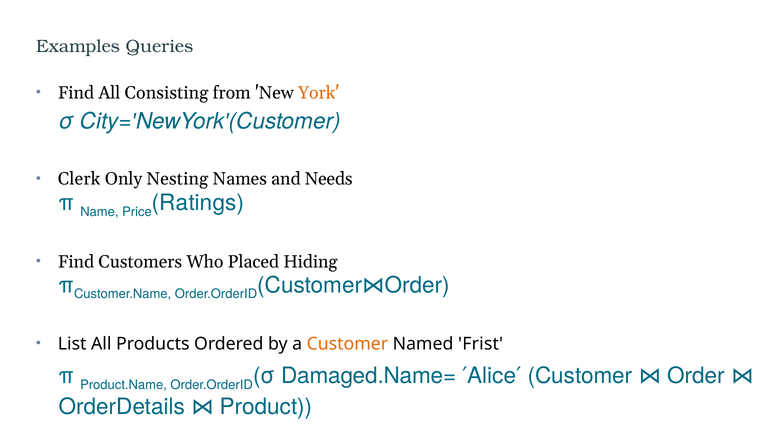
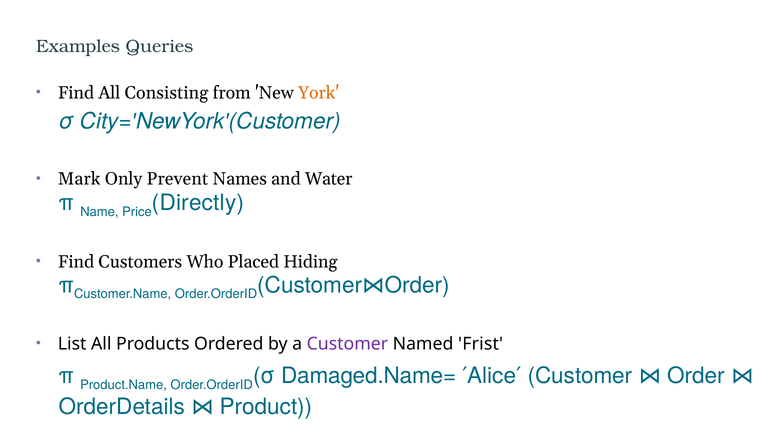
Clerk: Clerk -> Mark (79, 179)
Nesting: Nesting -> Prevent (177, 179)
Needs: Needs -> Water (329, 179)
Ratings: Ratings -> Directly (198, 203)
Customer colour: orange -> purple (347, 344)
